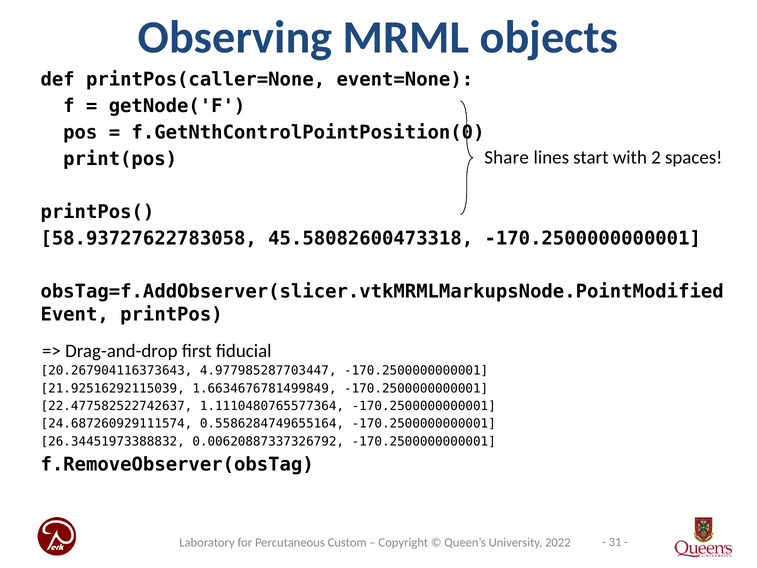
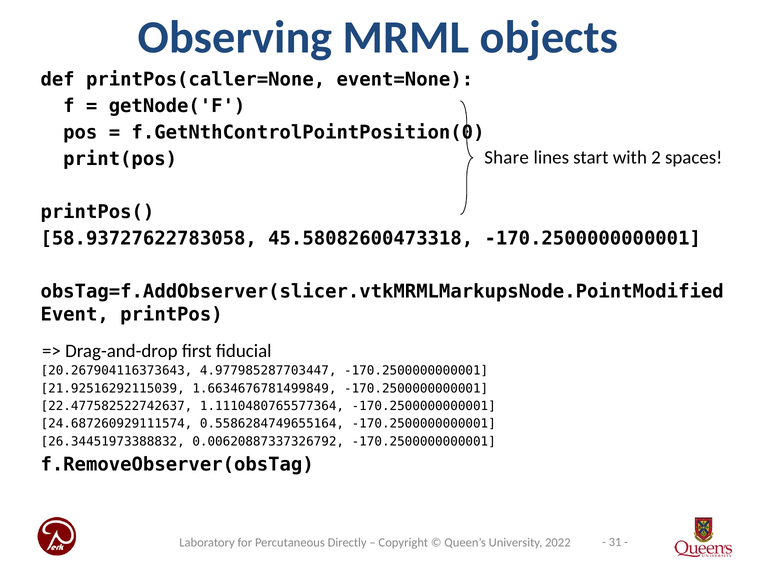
Custom: Custom -> Directly (347, 542)
